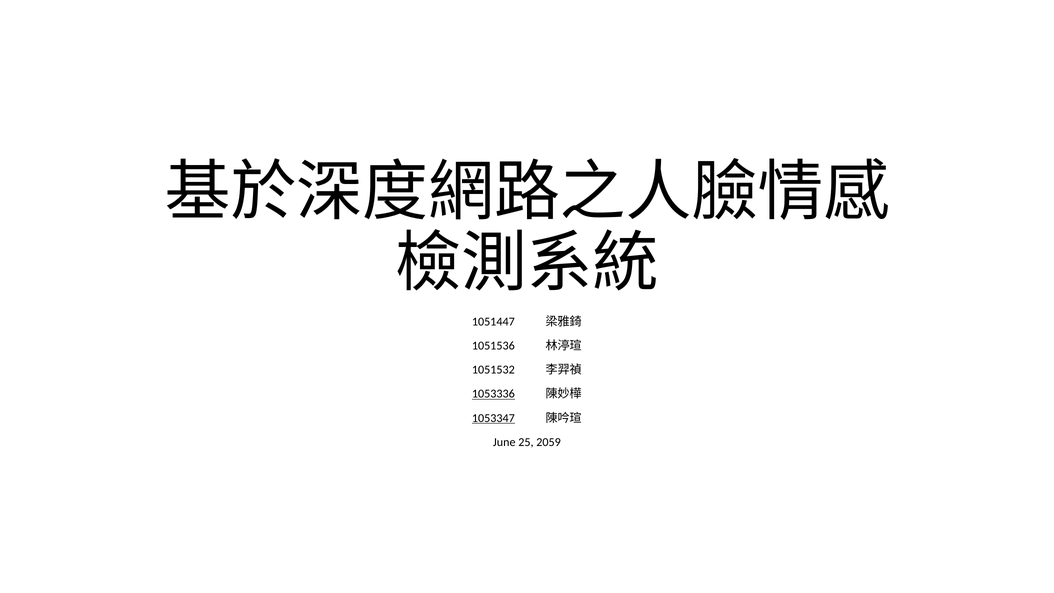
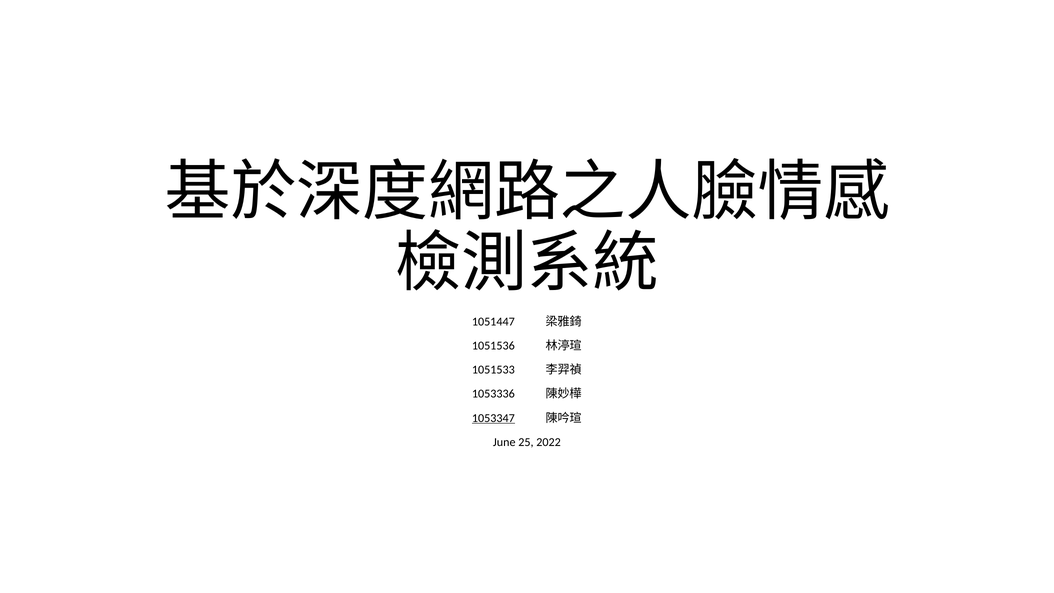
1051532: 1051532 -> 1051533 (493, 370)
1053336 underline: present -> none (493, 394)
2059: 2059 -> 2022 (549, 442)
